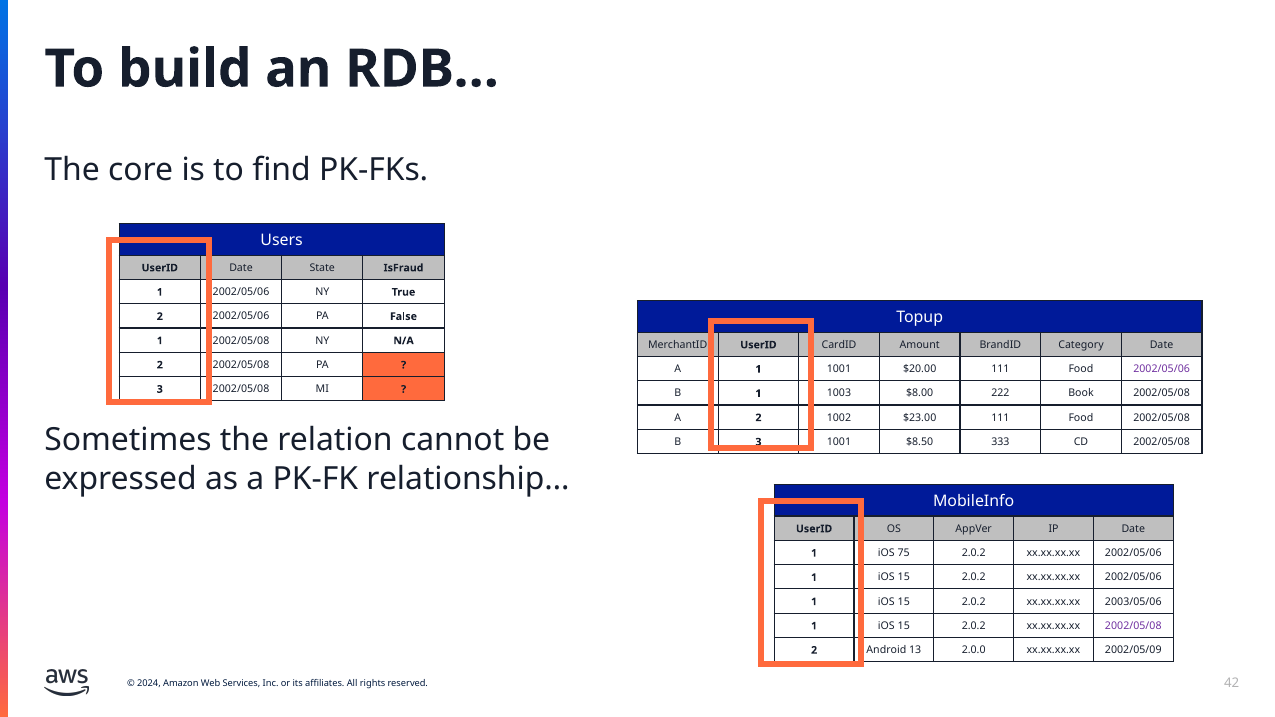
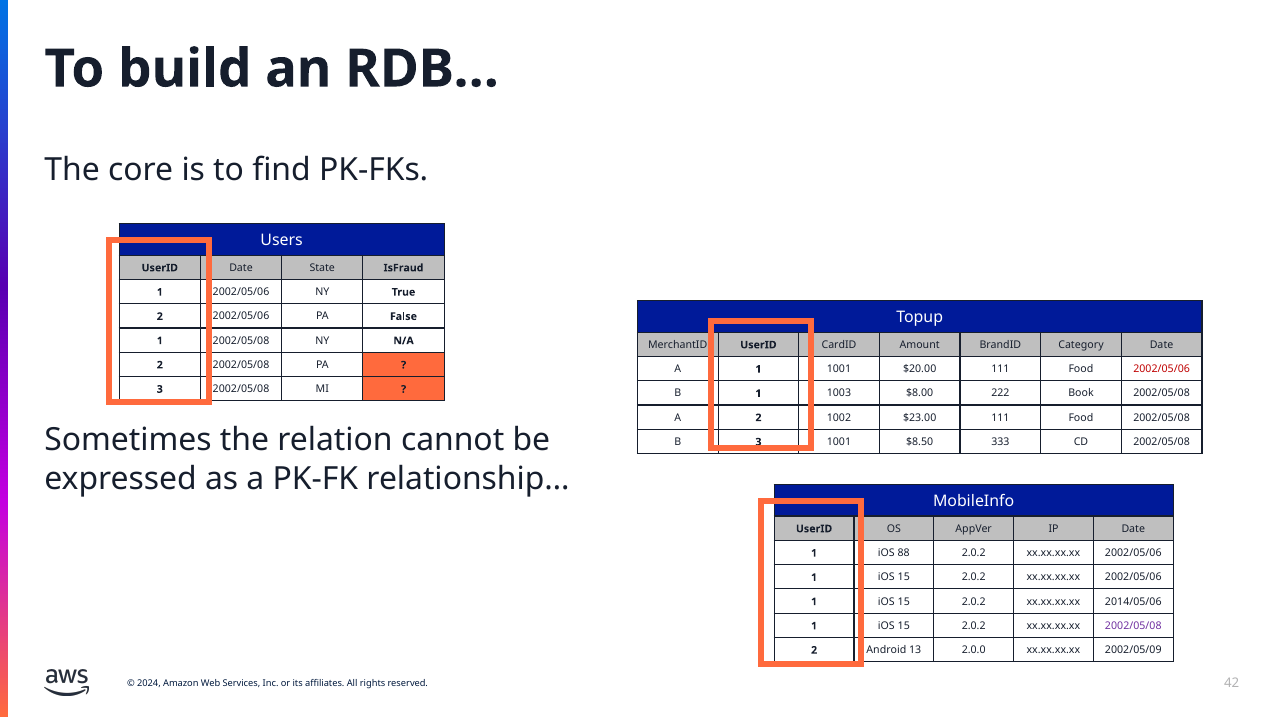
2002/05/06 colour: purple -> red (1162, 369)
75: 75 -> 88 (904, 553)
2003/05/06: 2003/05/06 -> 2014/05/06 (1133, 602)
